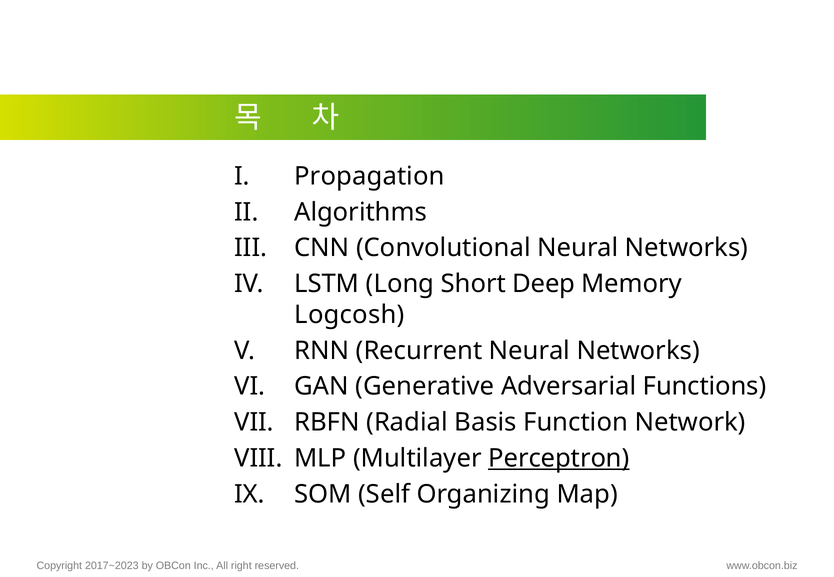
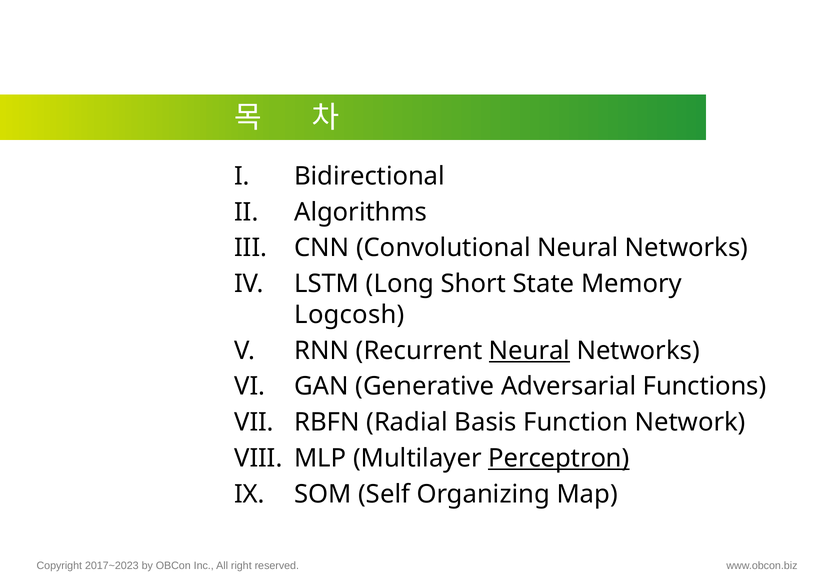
Propagation: Propagation -> Bidirectional (370, 176)
Deep: Deep -> State (544, 284)
Neural underline: none -> present (529, 351)
